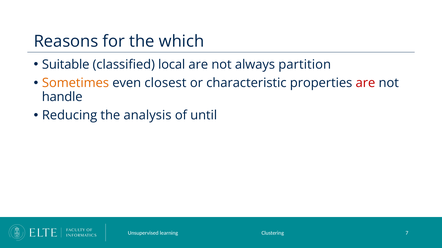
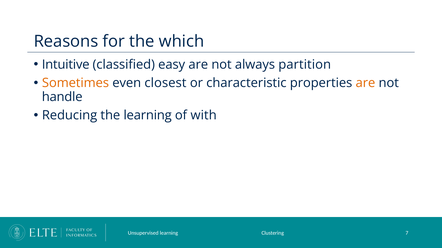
Suitable: Suitable -> Intuitive (66, 65)
local: local -> easy (172, 65)
are colour: red -> orange (365, 83)
the analysis: analysis -> learning (148, 116)
until: until -> with (204, 116)
